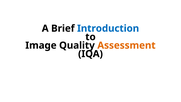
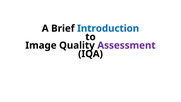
Assessment colour: orange -> purple (126, 45)
